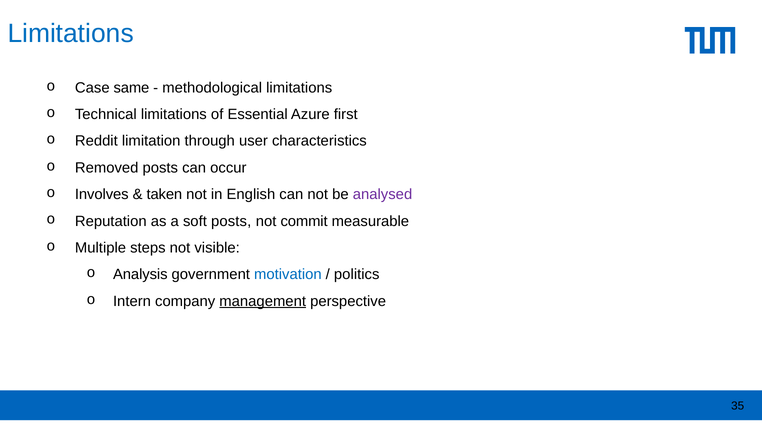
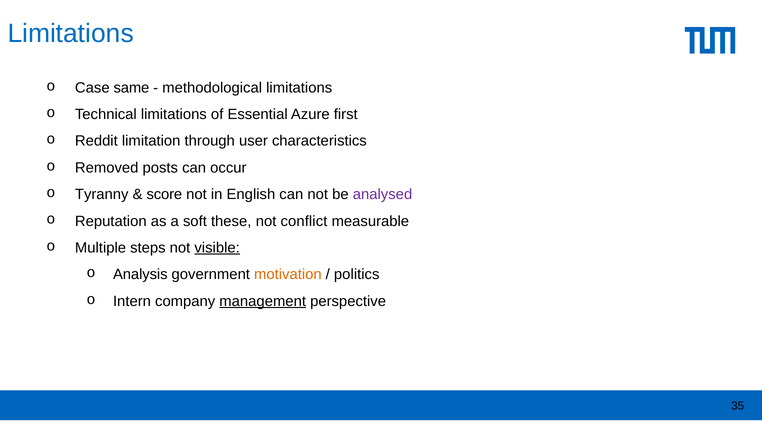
Involves: Involves -> Tyranny (102, 194)
taken: taken -> score (164, 194)
soft posts: posts -> these (231, 221)
commit: commit -> conflict (304, 221)
visible underline: none -> present (217, 248)
motivation colour: blue -> orange (288, 274)
